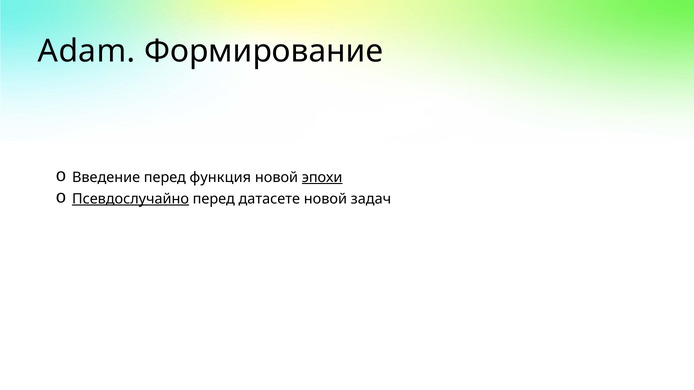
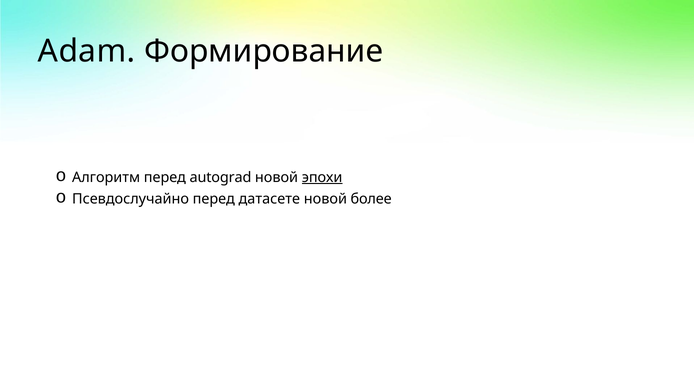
Введение: Введение -> Алгоритм (106, 178)
функция: функция -> autograd (220, 178)
Псевдослучайно underline: present -> none (131, 199)
задач: задач -> более (371, 199)
